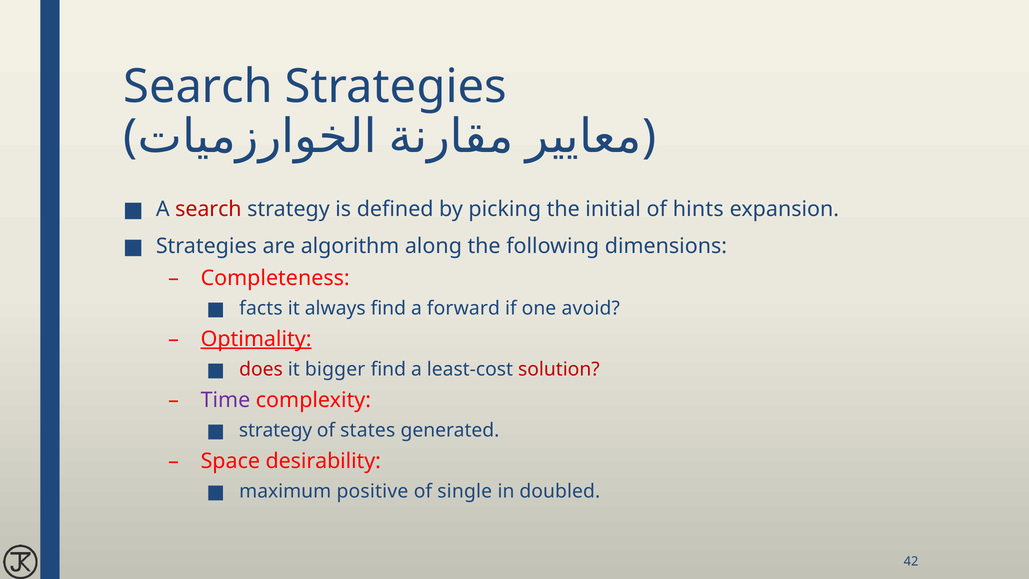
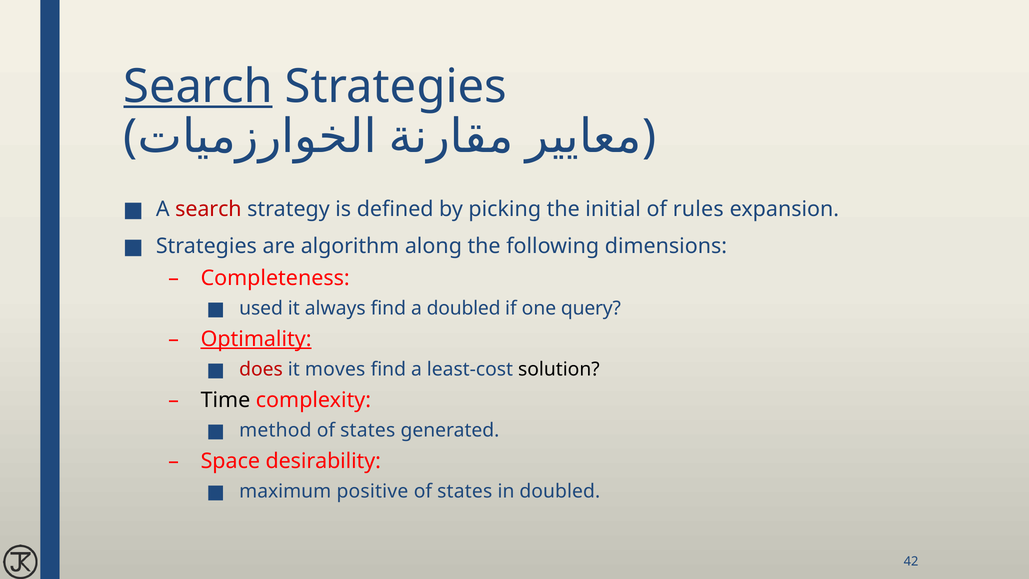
Search underline: none -> present (198, 86)
hints: hints -> rules (698, 209)
facts: facts -> used (261, 308)
a forward: forward -> doubled (464, 308)
avoid: avoid -> query (591, 308)
bigger: bigger -> moves (335, 369)
solution colour: red -> black (559, 369)
Time colour: purple -> black (225, 400)
strategy: strategy -> method (275, 430)
single: single -> states (465, 491)
